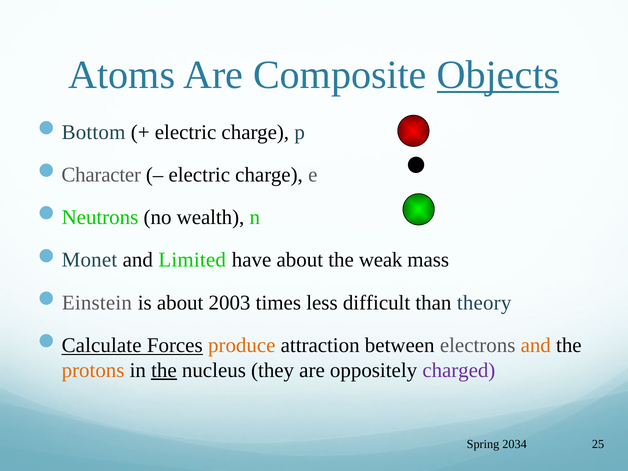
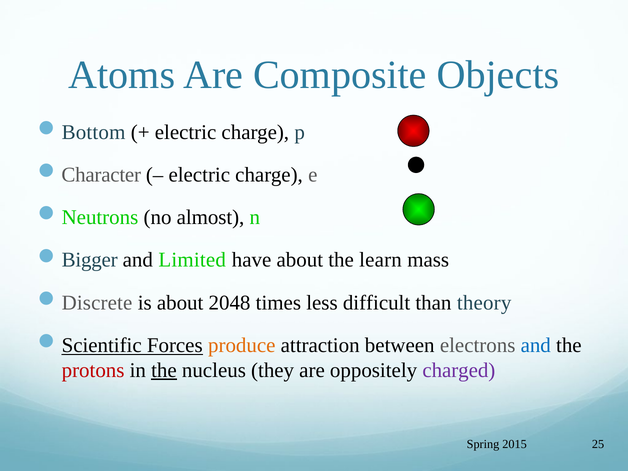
Objects underline: present -> none (498, 75)
wealth: wealth -> almost (211, 217)
Monet: Monet -> Bigger (90, 260)
weak: weak -> learn (380, 260)
Einstein: Einstein -> Discrete (97, 303)
2003: 2003 -> 2048 (230, 303)
Calculate: Calculate -> Scientific (102, 345)
and colour: orange -> blue (536, 345)
protons colour: orange -> red (93, 370)
2034: 2034 -> 2015 (515, 444)
